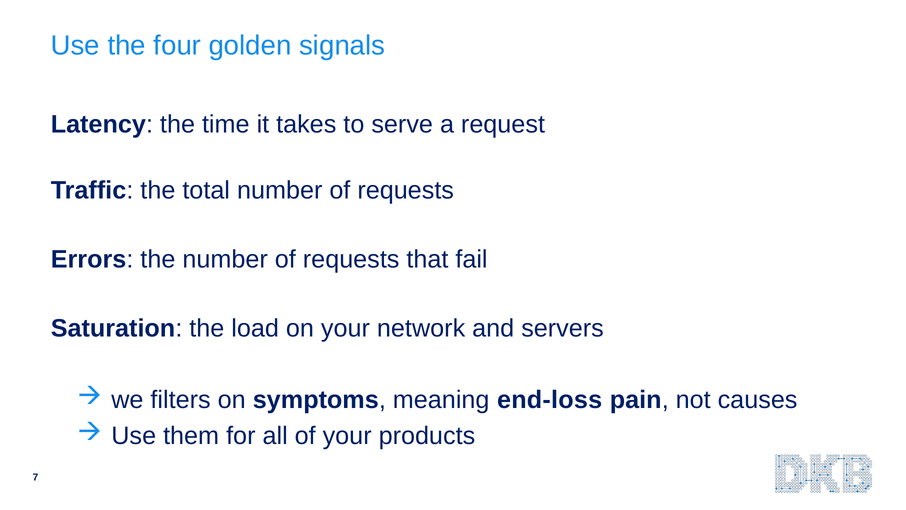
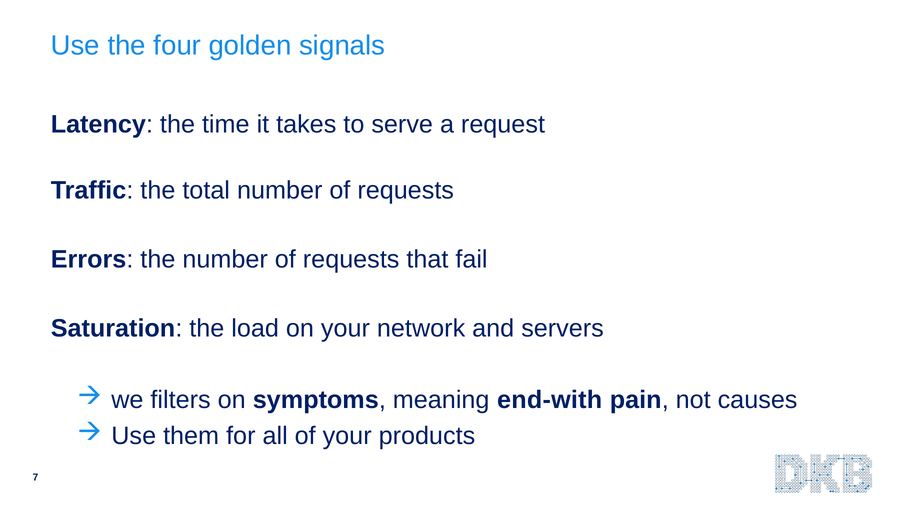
end-loss: end-loss -> end-with (550, 400)
